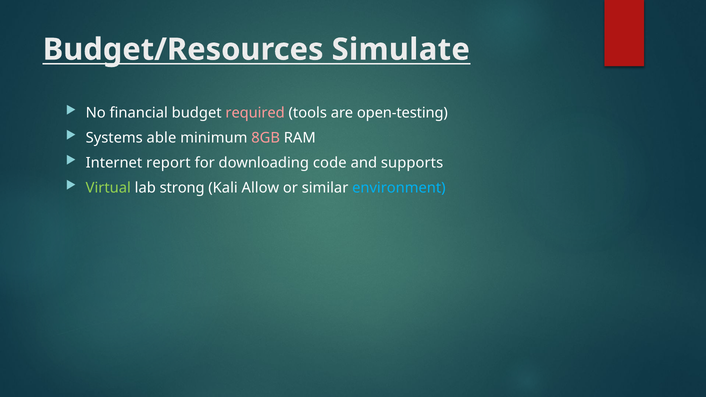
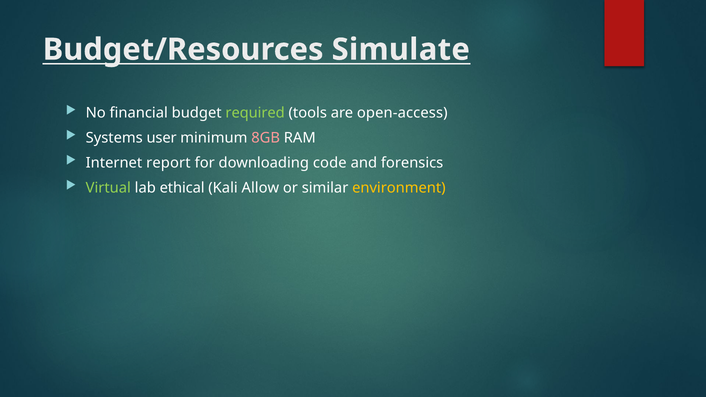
required colour: pink -> light green (255, 113)
open-testing: open-testing -> open-access (402, 113)
able: able -> user (162, 138)
supports: supports -> forensics (412, 163)
strong: strong -> ethical (182, 188)
environment colour: light blue -> yellow (399, 188)
